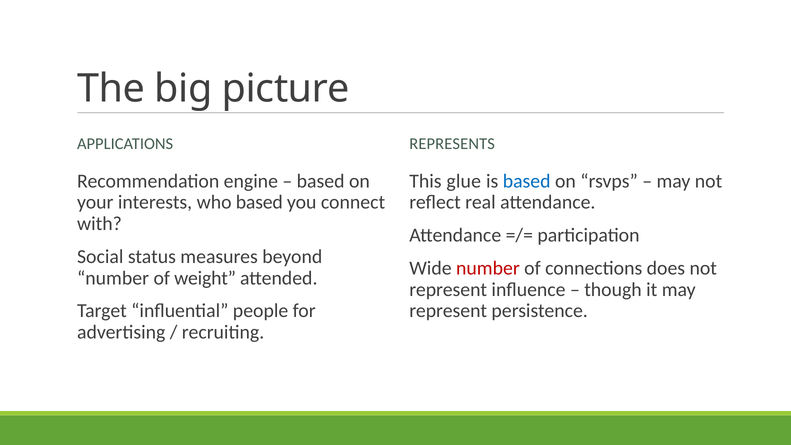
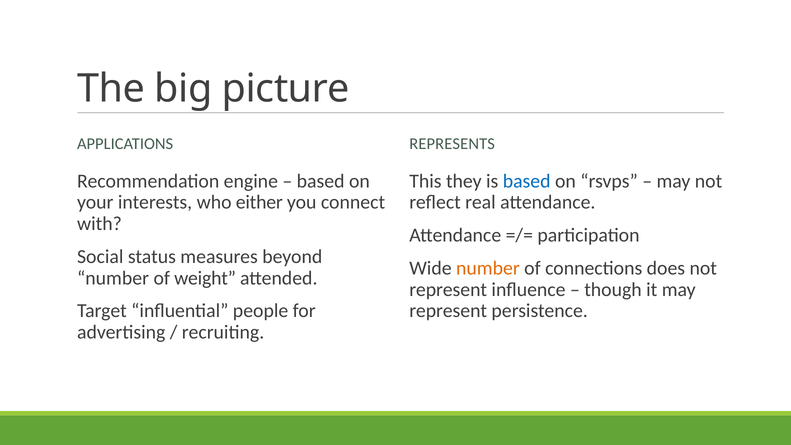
glue: glue -> they (464, 181)
who based: based -> either (259, 202)
number colour: red -> orange (488, 268)
